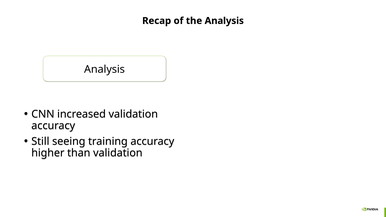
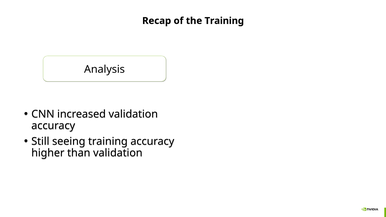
the Analysis: Analysis -> Training (224, 21)
